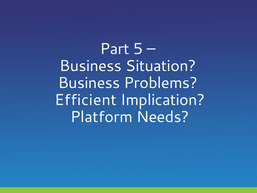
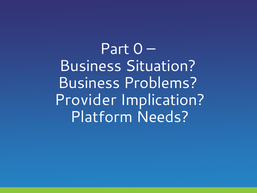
5: 5 -> 0 (138, 49)
Efficient: Efficient -> Provider (86, 100)
